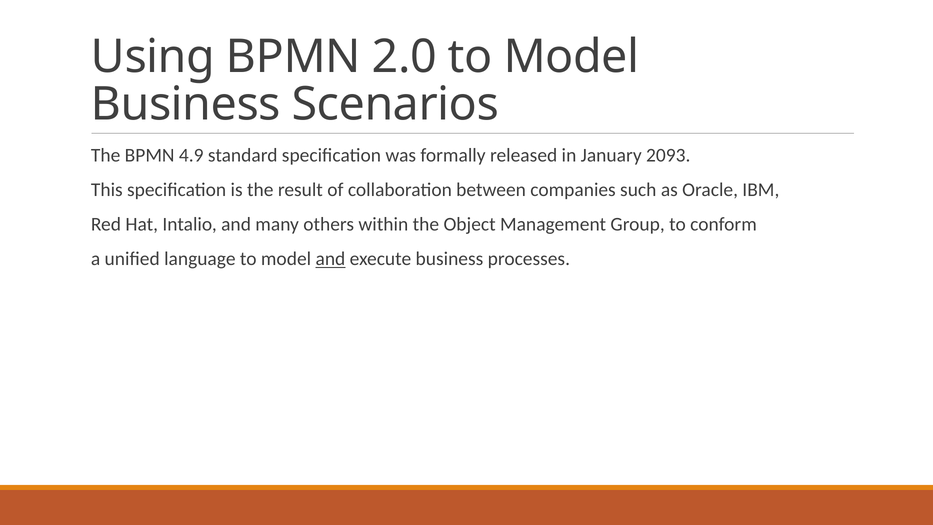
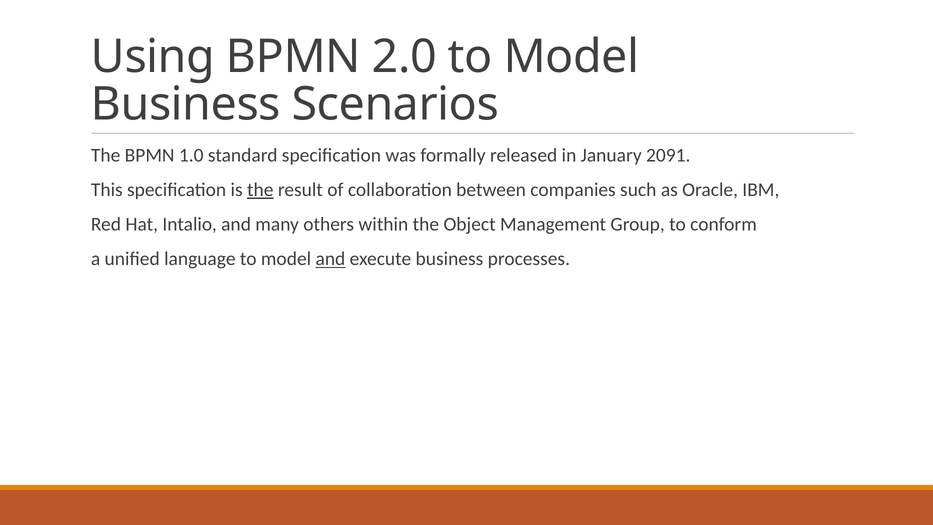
4.9: 4.9 -> 1.0 (191, 155)
2093: 2093 -> 2091 (668, 155)
the underline: none -> present (260, 190)
